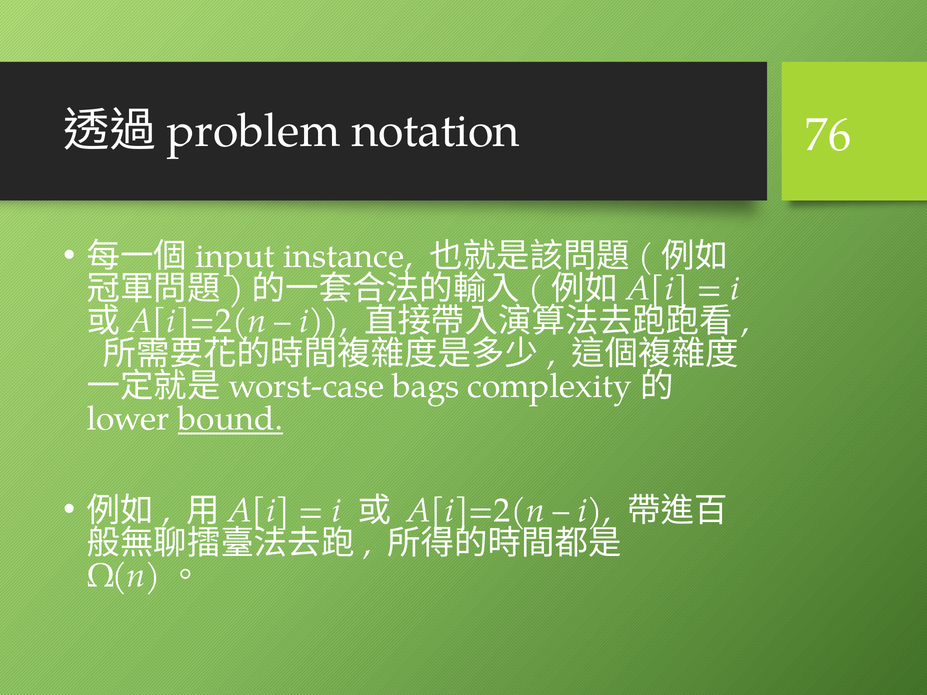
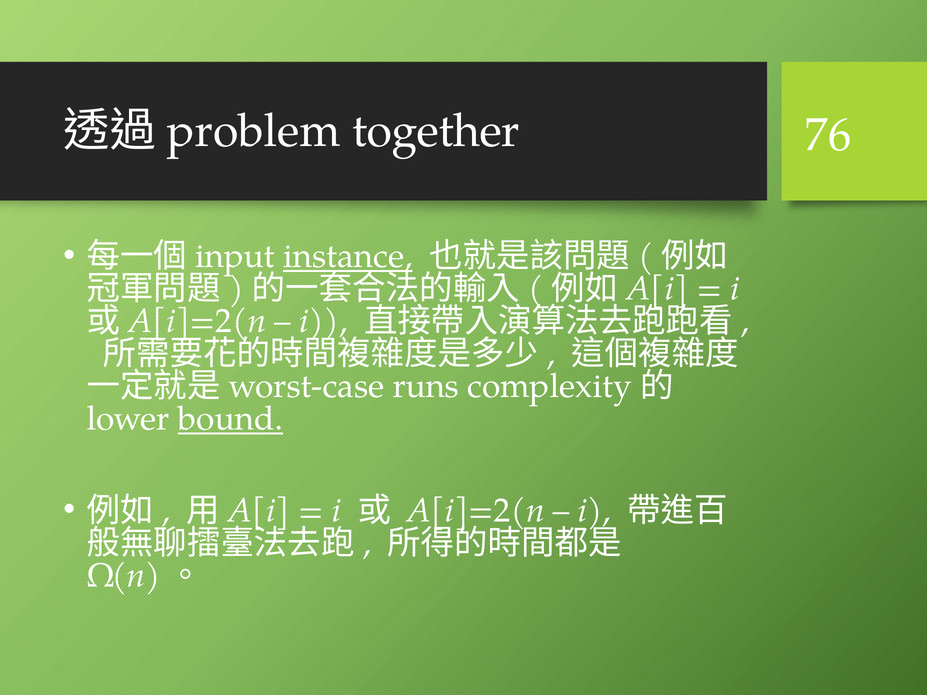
notation: notation -> together (436, 131)
instance underline: none -> present (348, 257)
bags: bags -> runs (426, 387)
